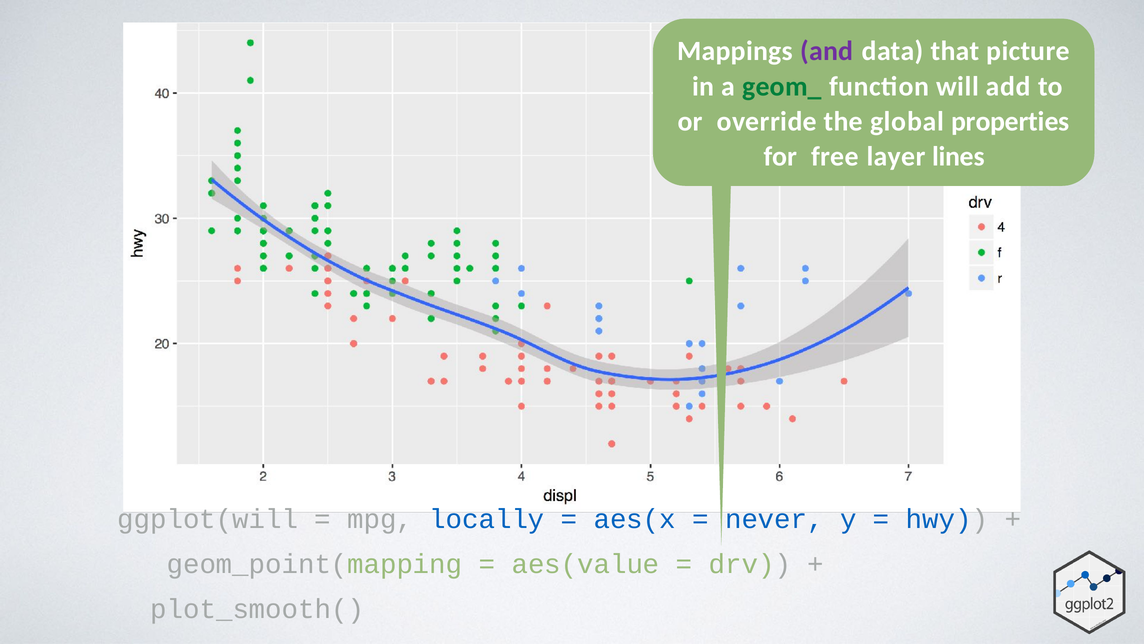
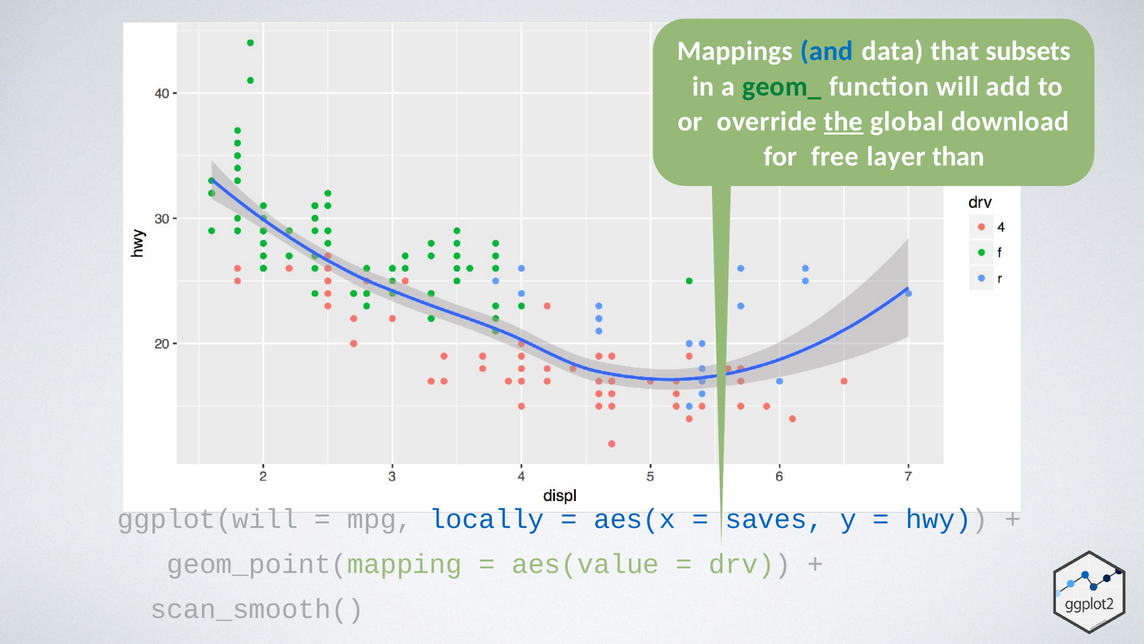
and colour: purple -> blue (827, 51)
picture: picture -> subsets (1028, 51)
the underline: none -> present (843, 121)
properties: properties -> download (1010, 121)
lines: lines -> than (958, 157)
never: never -> saves (774, 519)
plot_smooth(: plot_smooth( -> scan_smooth( (257, 609)
